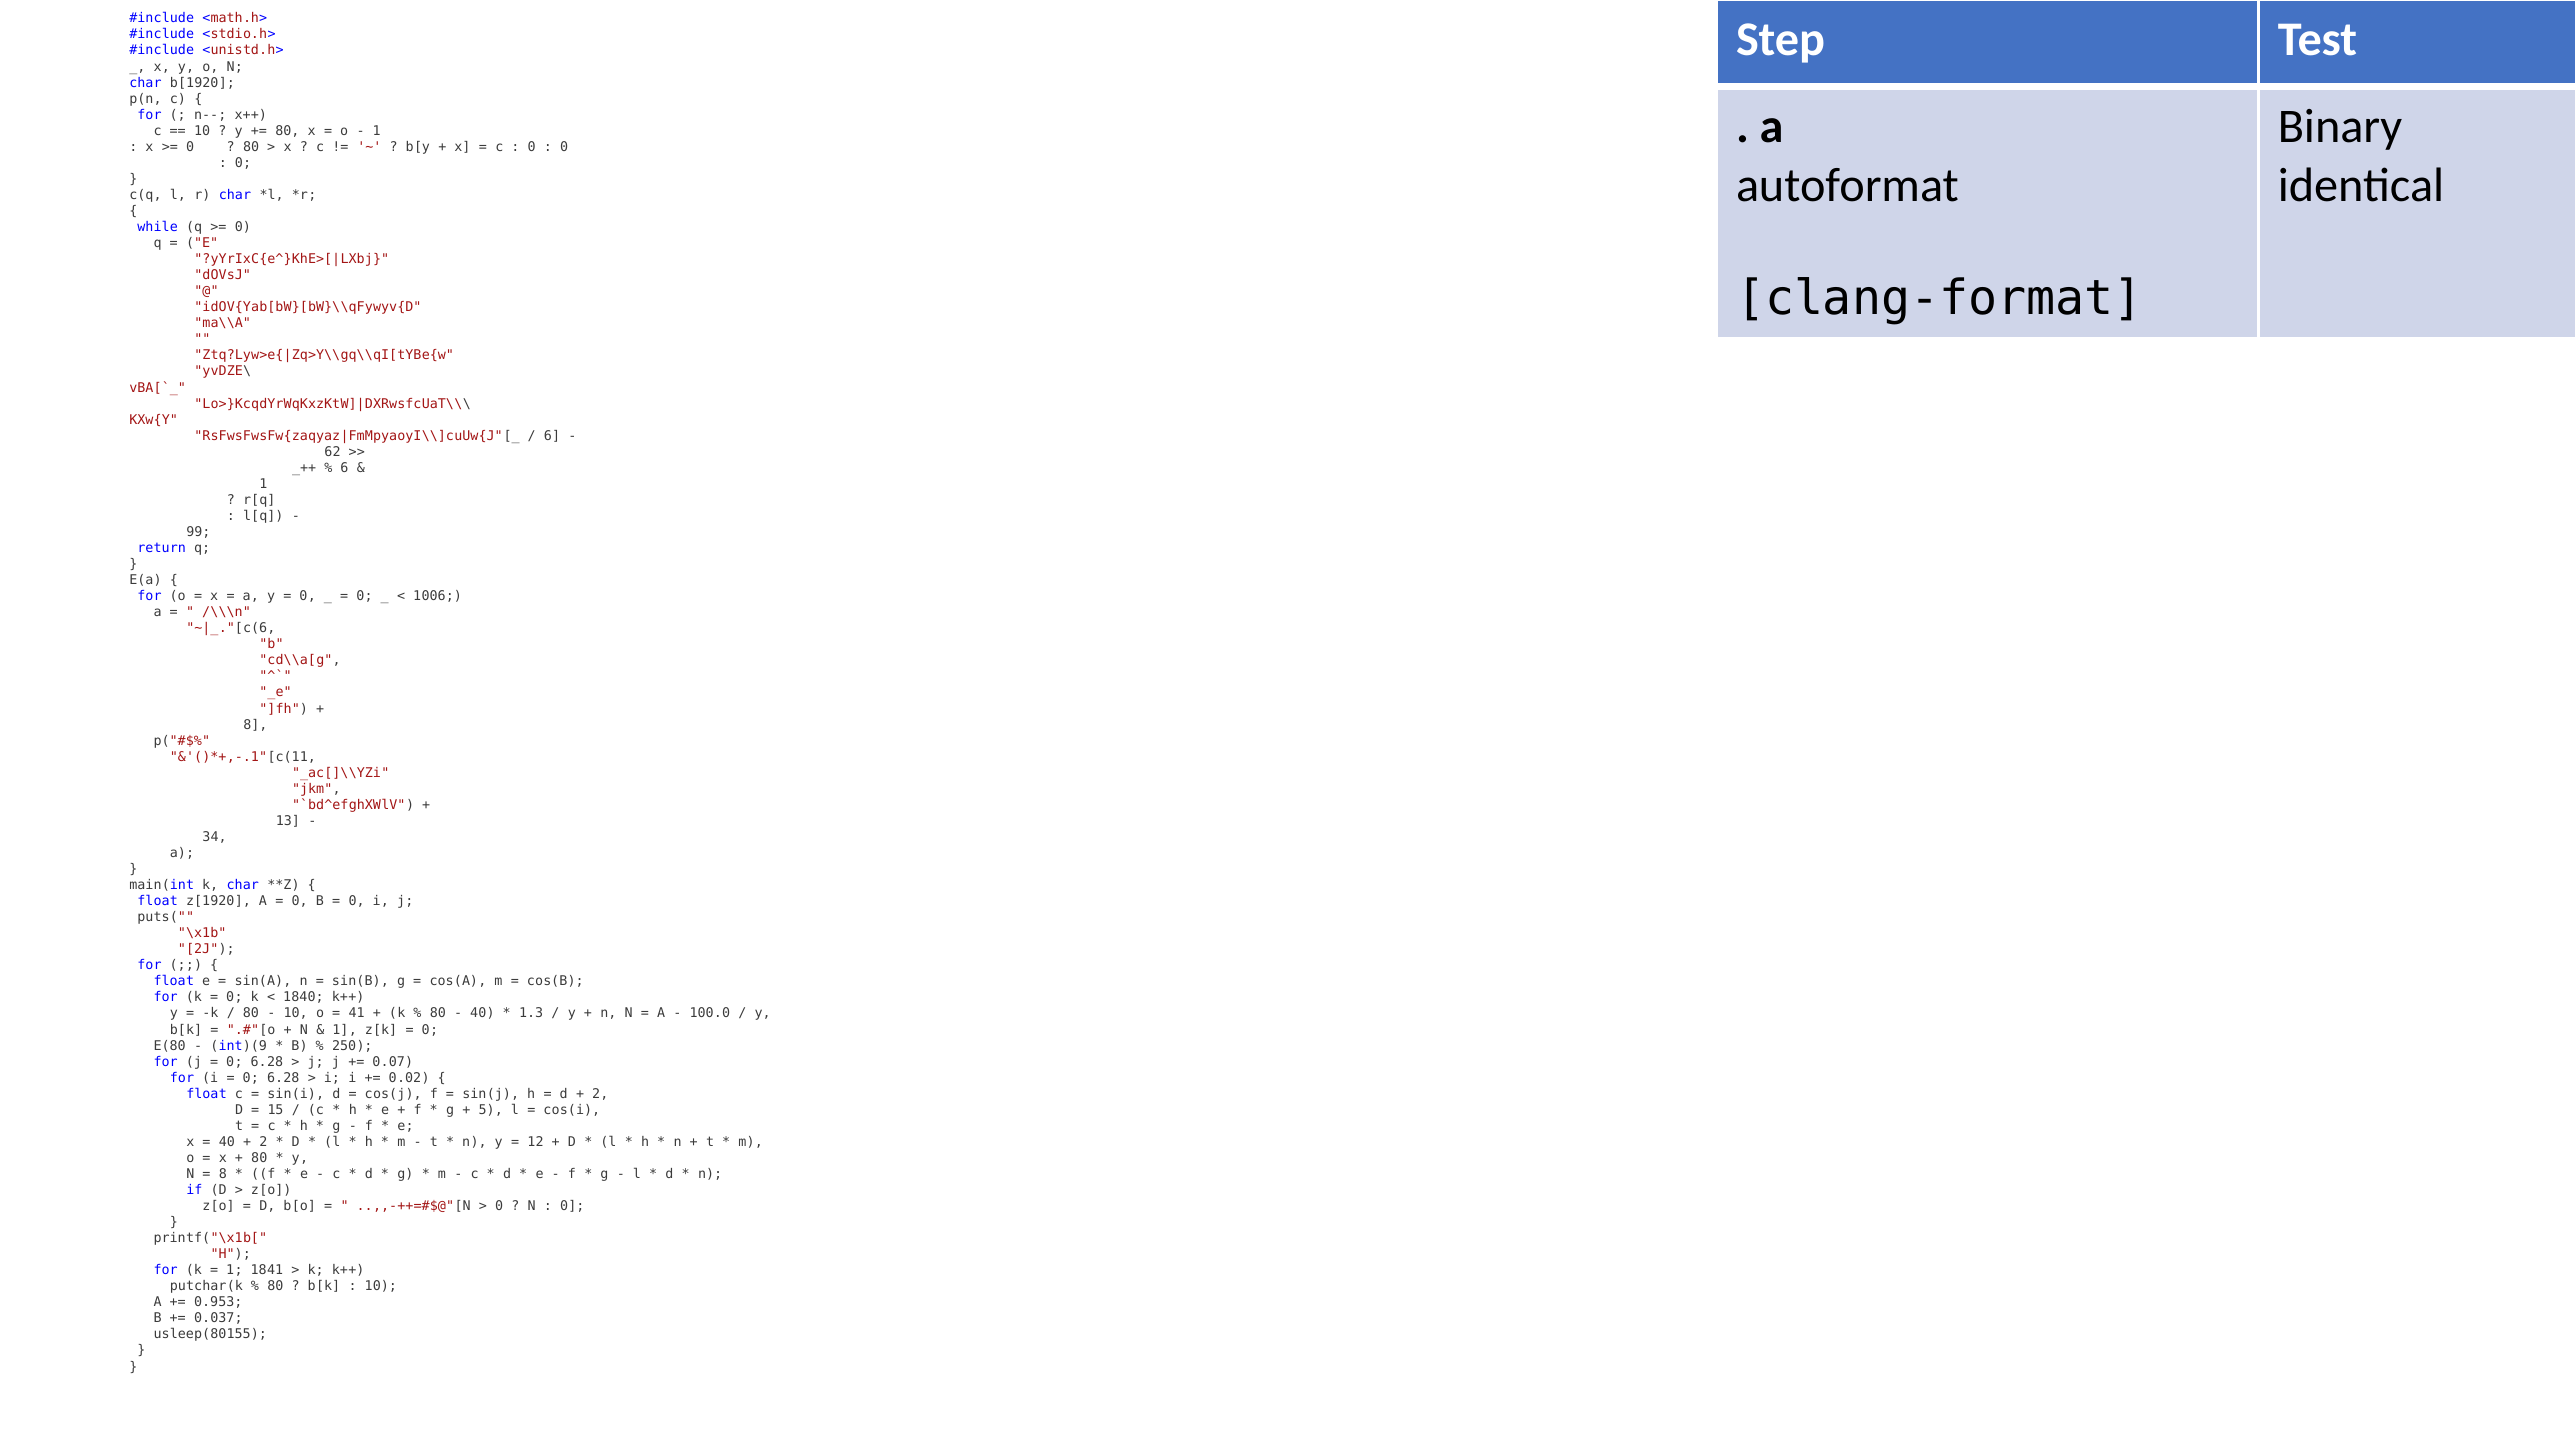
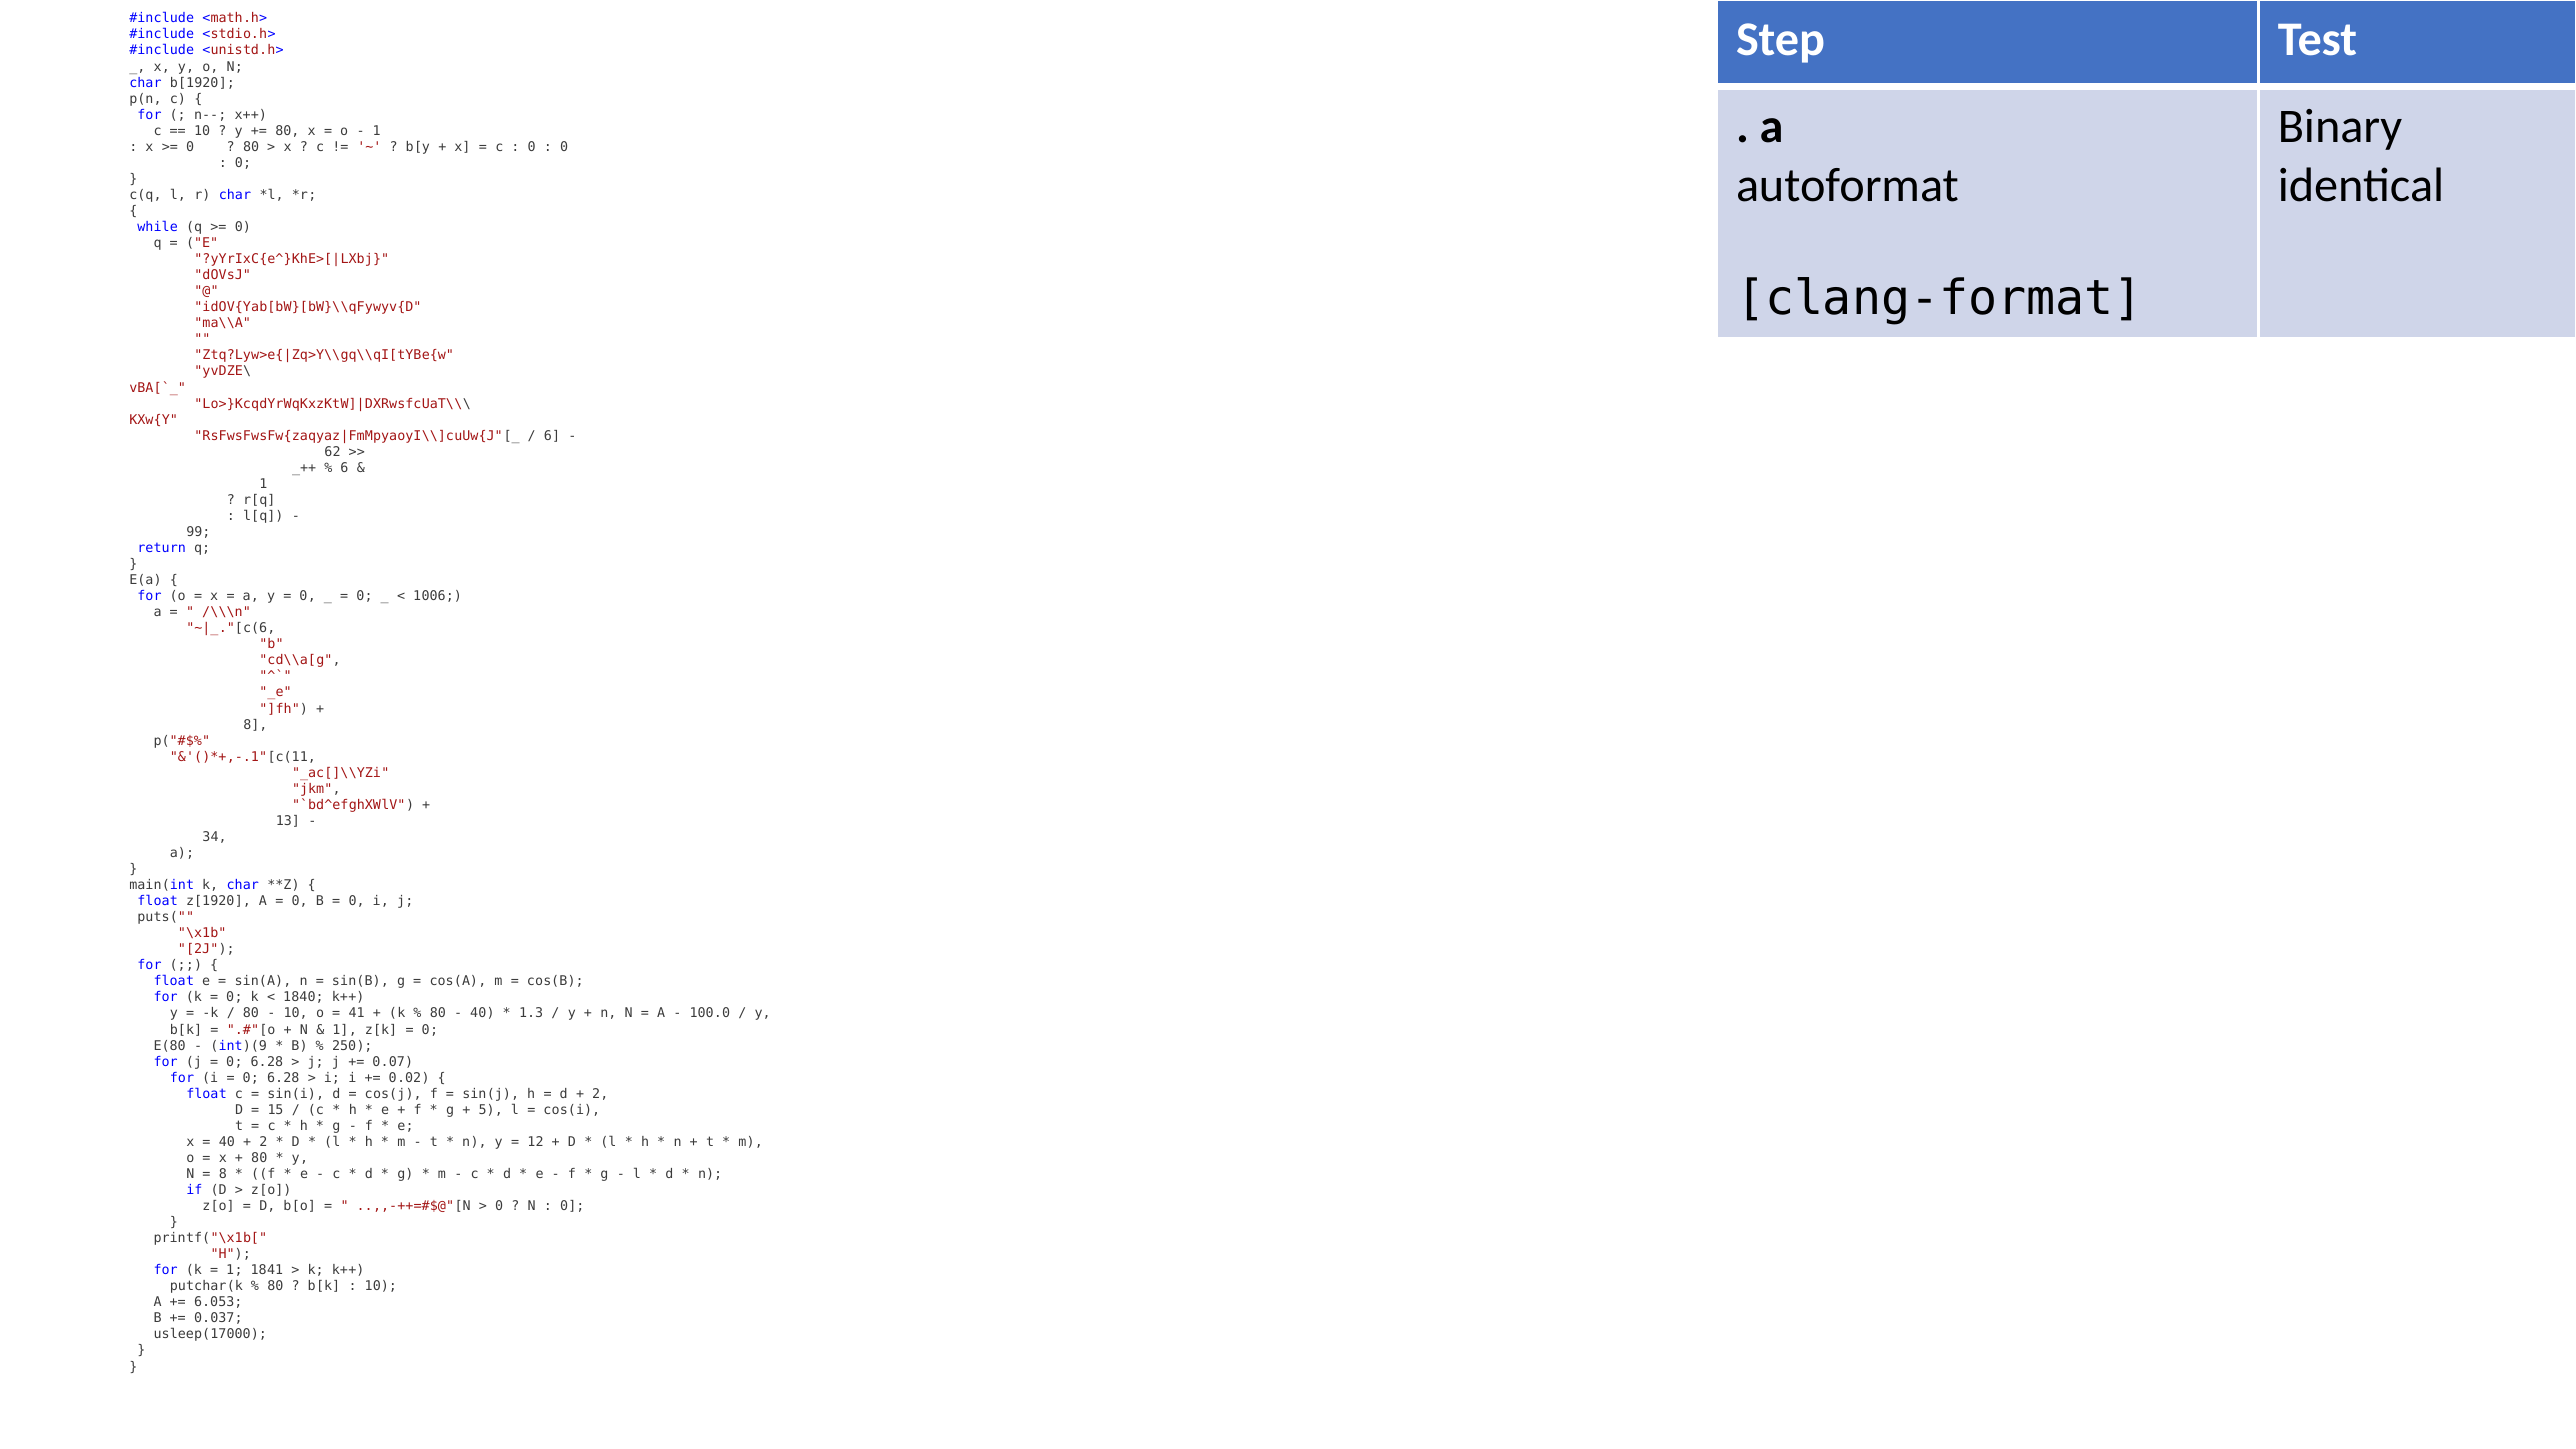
0.953: 0.953 -> 6.053 (218, 1302)
usleep(80155: usleep(80155 -> usleep(17000 (210, 1335)
